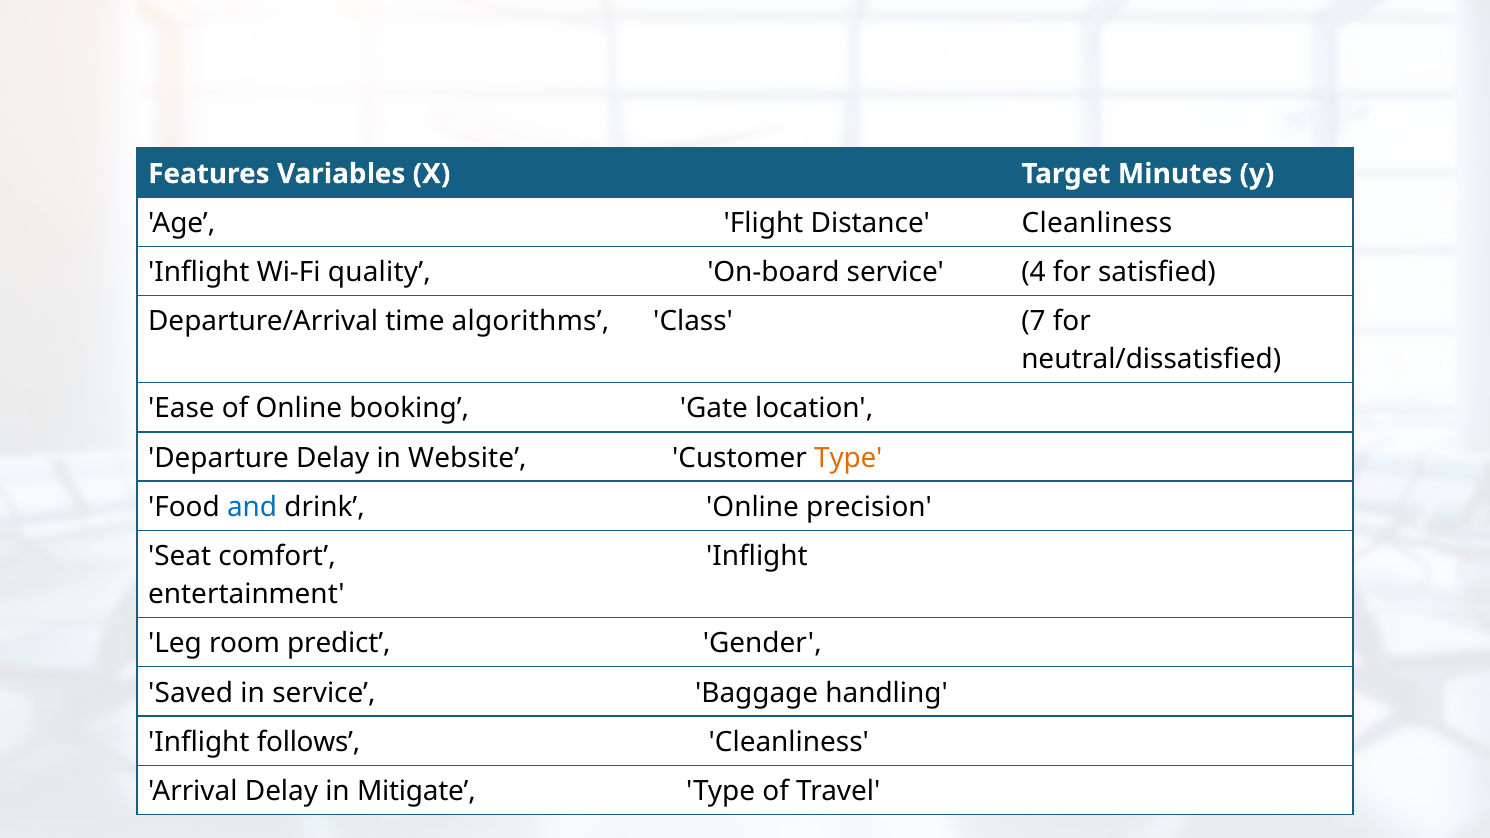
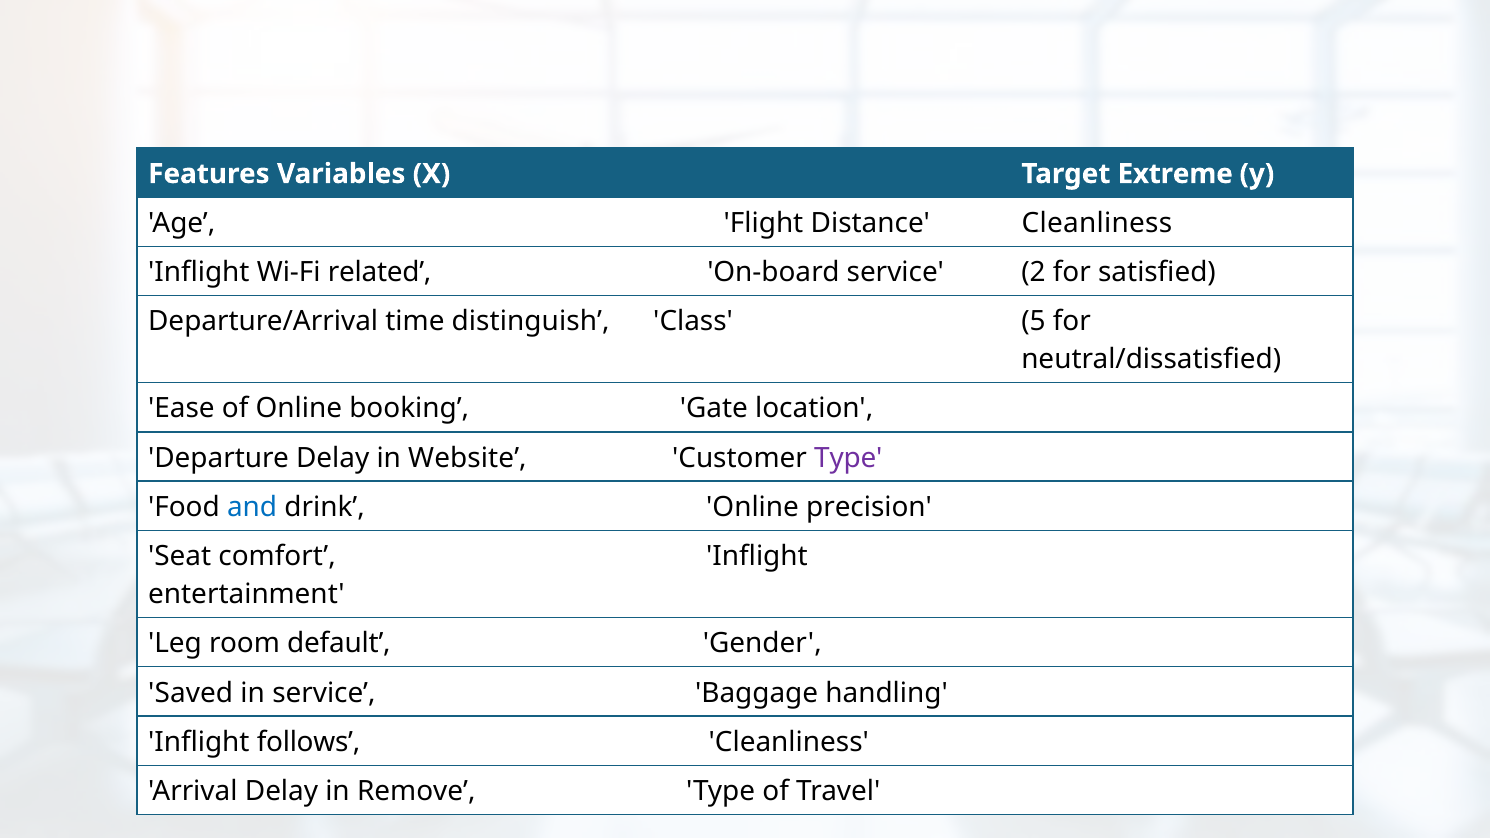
Minutes: Minutes -> Extreme (1175, 174)
quality: quality -> related (380, 272)
4: 4 -> 2 (1034, 272)
algorithms: algorithms -> distinguish (531, 322)
7: 7 -> 5 (1034, 322)
Type colour: orange -> purple (848, 458)
predict: predict -> default (339, 644)
Mitigate: Mitigate -> Remove (416, 791)
